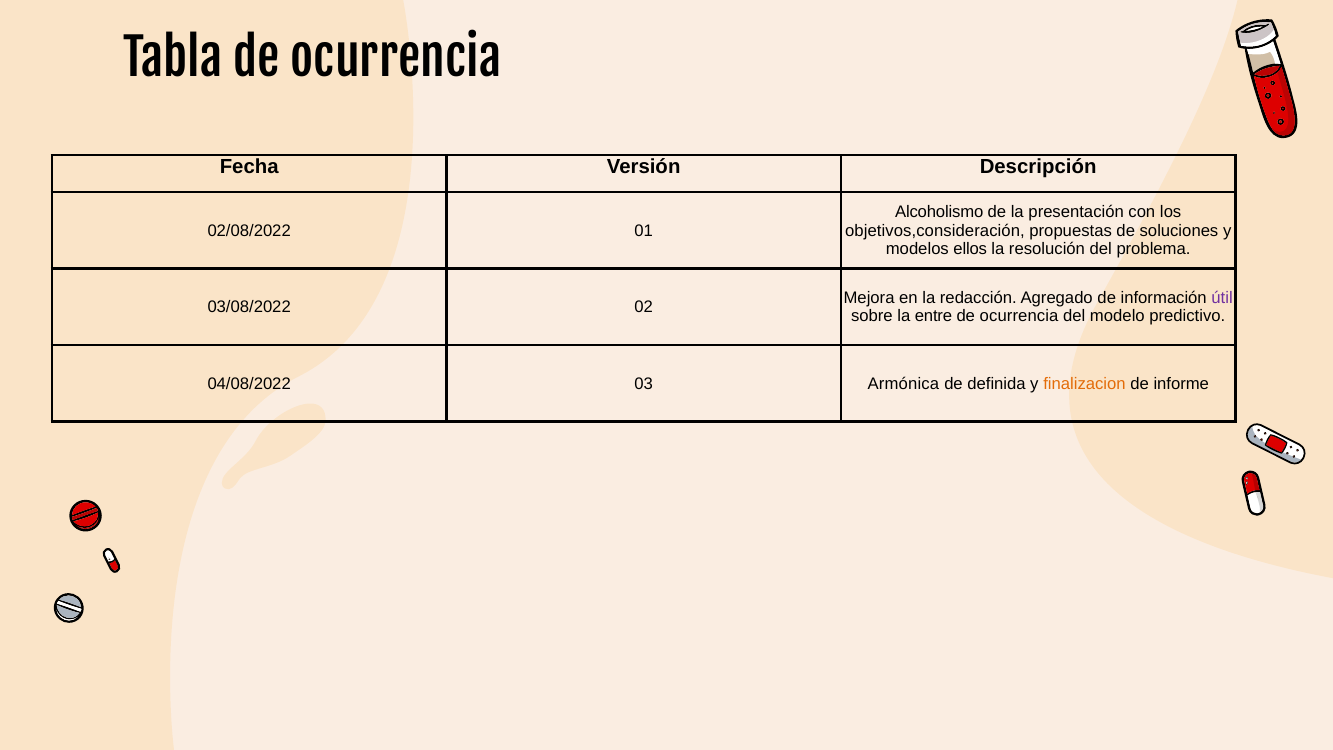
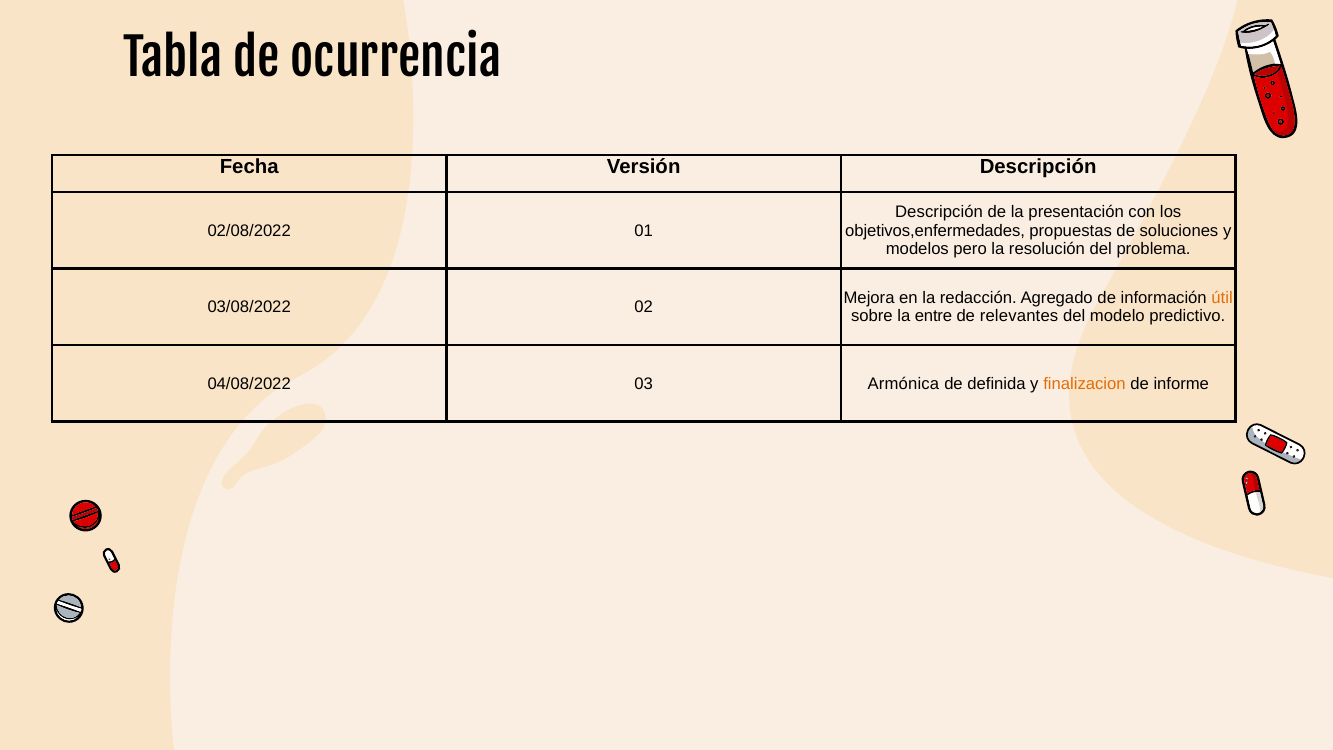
Alcoholismo: Alcoholismo -> Descripción (939, 212)
objetivos,consideración: objetivos,consideración -> objetivos,enfermedades (935, 230)
ellos: ellos -> pero (970, 249)
útil colour: purple -> orange (1222, 298)
ocurrencia: ocurrencia -> relevantes (1019, 316)
